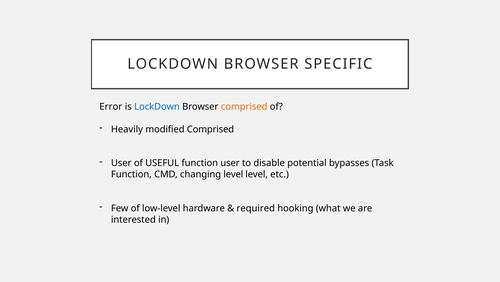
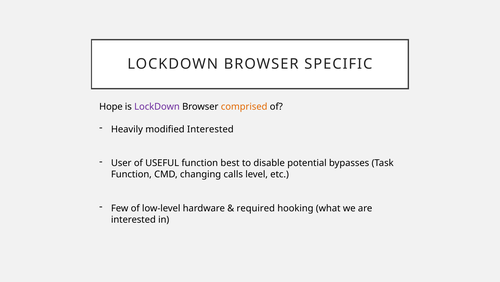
Error: Error -> Hope (111, 107)
LockDown colour: blue -> purple (157, 107)
modified Comprised: Comprised -> Interested (210, 129)
function user: user -> best (230, 163)
changing level: level -> calls (233, 174)
